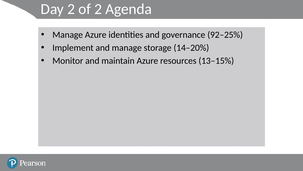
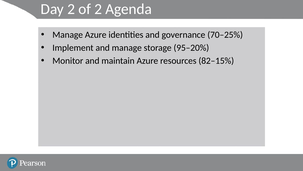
92–25%: 92–25% -> 70–25% (225, 35)
14–20%: 14–20% -> 95–20% (191, 48)
13–15%: 13–15% -> 82–15% (216, 61)
